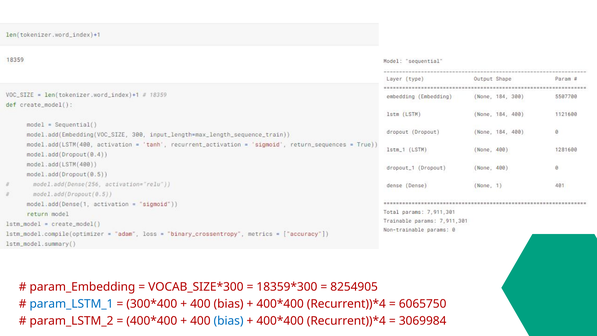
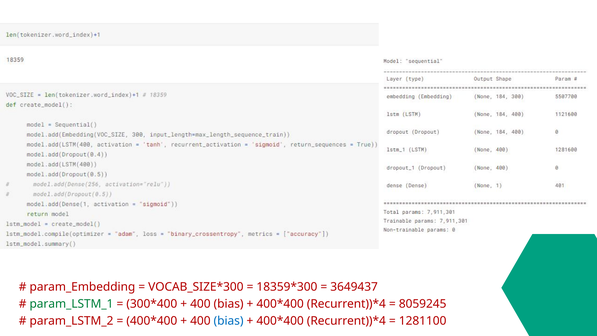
8254905: 8254905 -> 3649437 (354, 287)
param_LSTM_1 colour: blue -> green (71, 304)
6065750: 6065750 -> 8059245 (423, 304)
3069984: 3069984 -> 1281100 (423, 321)
